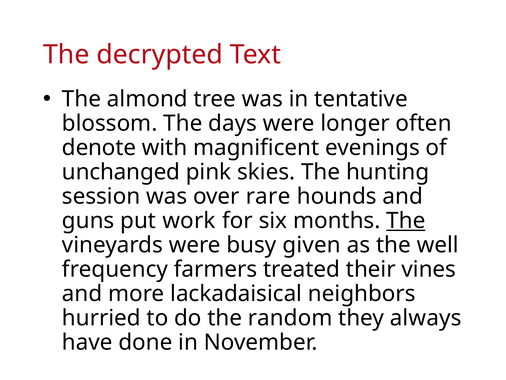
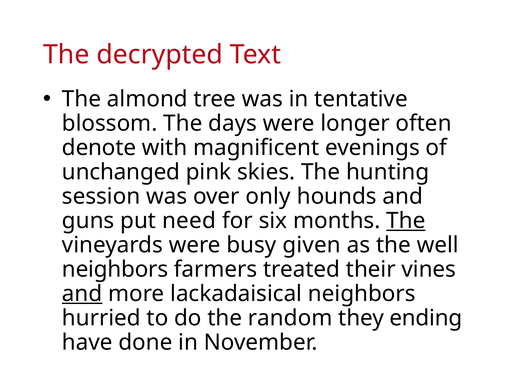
rare: rare -> only (268, 196)
work: work -> need (189, 220)
frequency: frequency -> neighbors (115, 269)
and underline: none -> present (82, 293)
always: always -> ending (426, 318)
